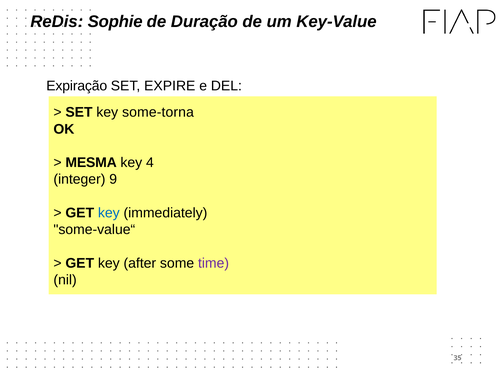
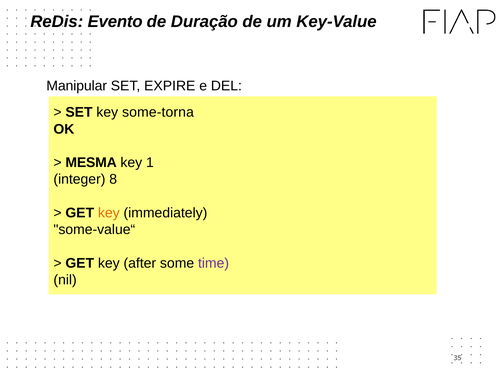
Sophie: Sophie -> Evento (115, 22)
Expiração: Expiração -> Manipular (77, 86)
4: 4 -> 1 (150, 162)
9: 9 -> 8 (113, 179)
key colour: blue -> orange (109, 213)
